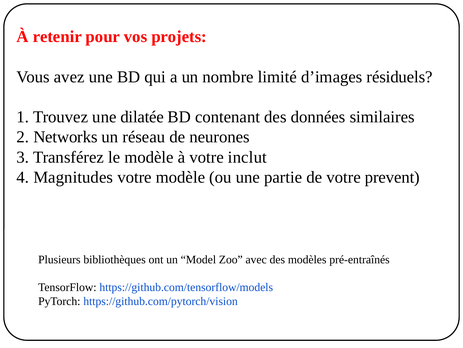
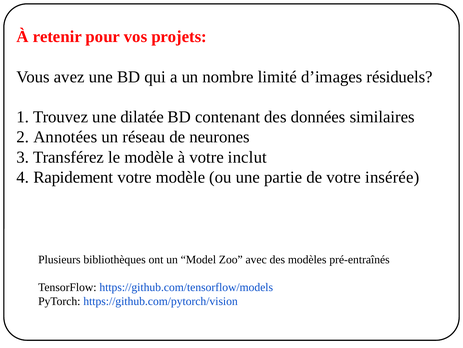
Networks: Networks -> Annotées (65, 137)
Magnitudes: Magnitudes -> Rapidement (73, 177)
prevent: prevent -> insérée (392, 177)
